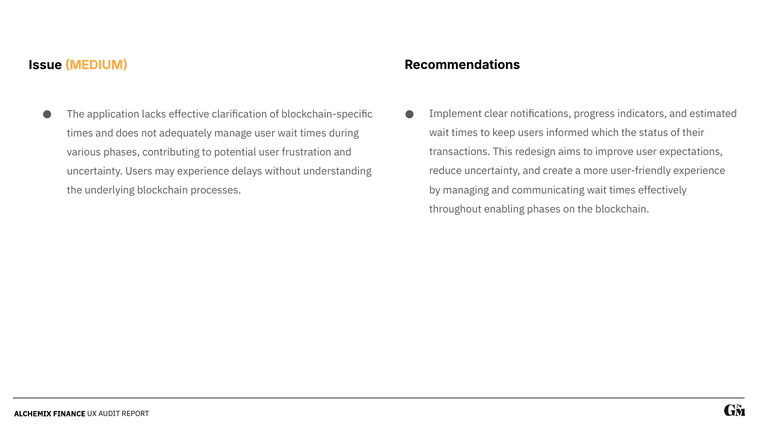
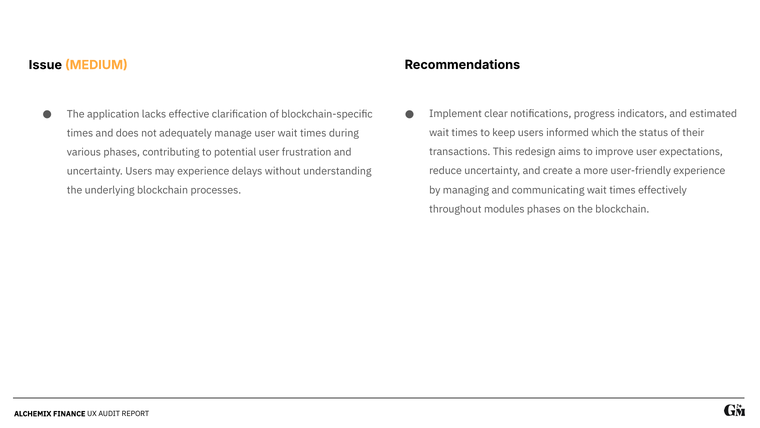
enabling: enabling -> modules (504, 209)
